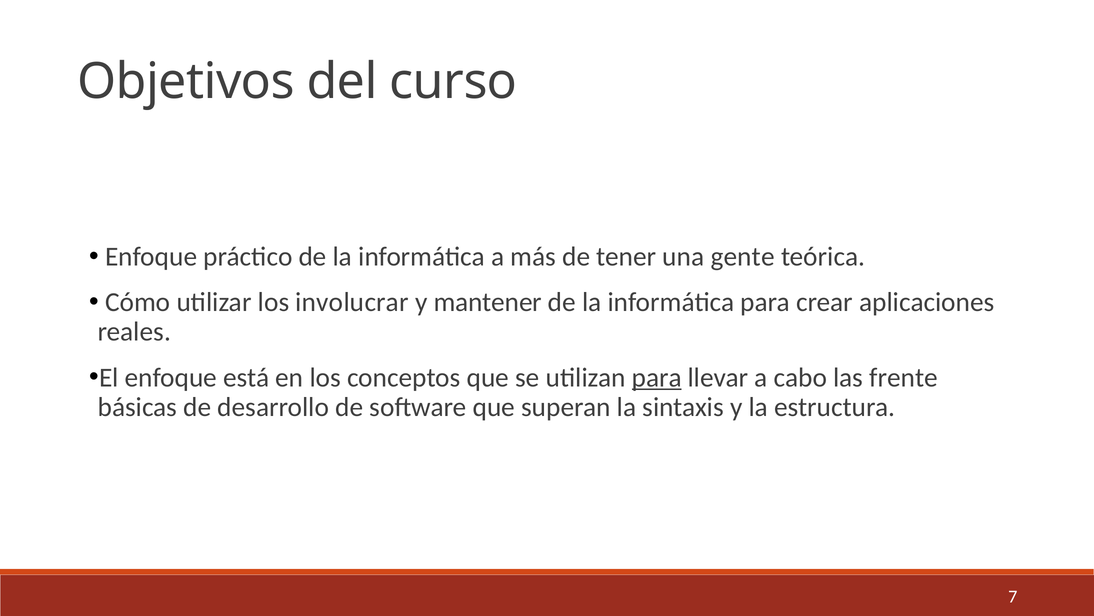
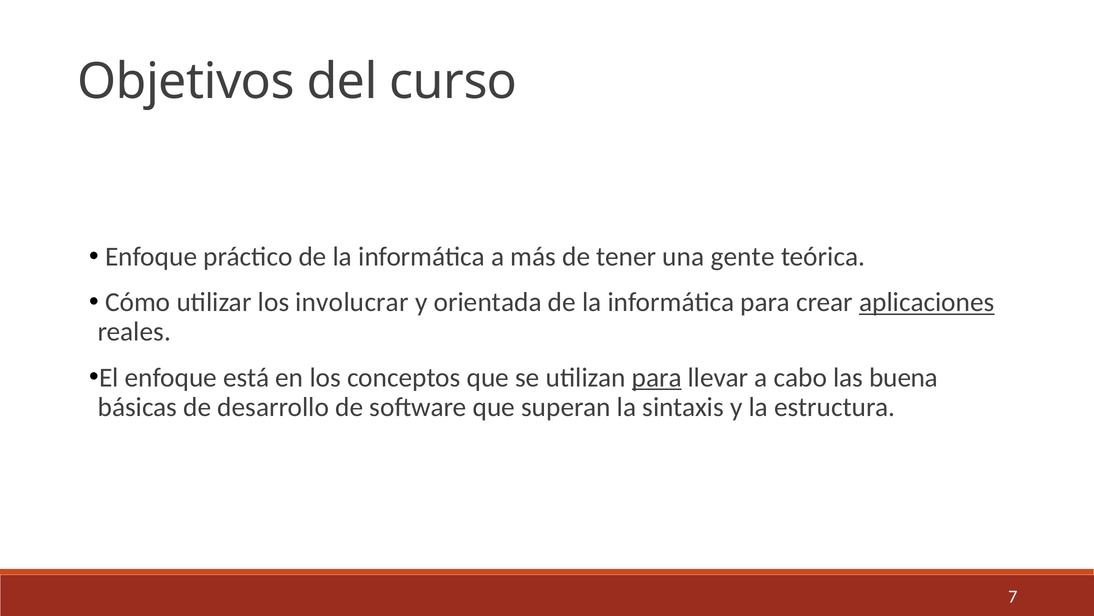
mantener: mantener -> orientada (488, 302)
aplicaciones underline: none -> present (927, 302)
frente: frente -> buena (904, 377)
